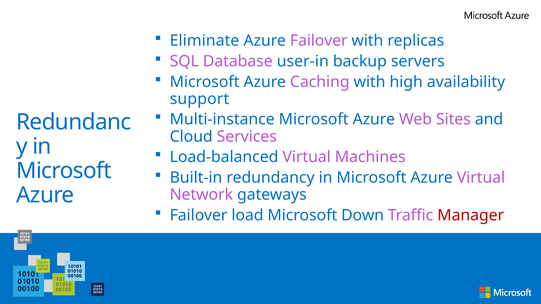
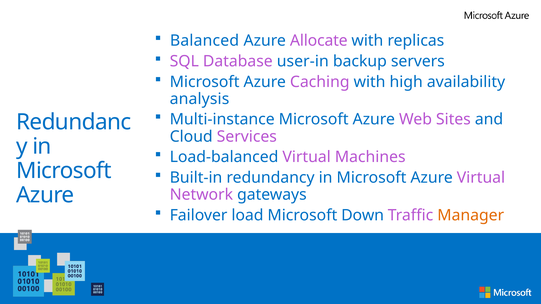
Eliminate: Eliminate -> Balanced (205, 41)
Azure Failover: Failover -> Allocate (319, 41)
support: support -> analysis (200, 99)
Manager colour: red -> orange (471, 215)
